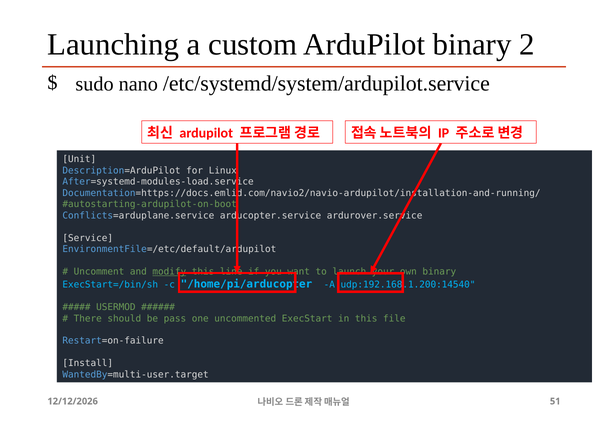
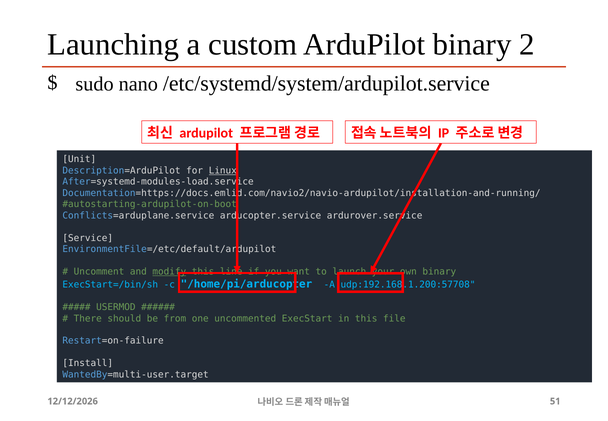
Linux underline: none -> present (223, 171)
udp:192.168.1.200:14540: udp:192.168.1.200:14540 -> udp:192.168.1.200:57708 (408, 284)
pass: pass -> from (175, 318)
